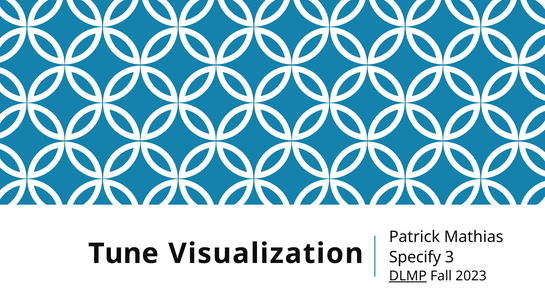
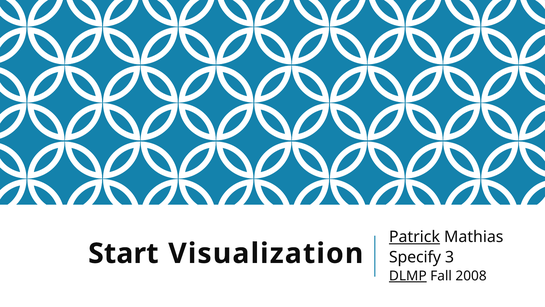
Patrick underline: none -> present (414, 237)
Tune: Tune -> Start (123, 253)
2023: 2023 -> 2008 (471, 276)
